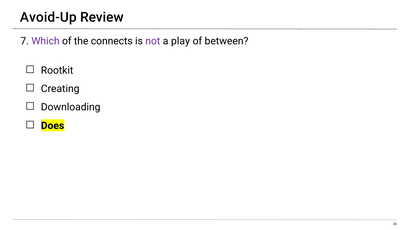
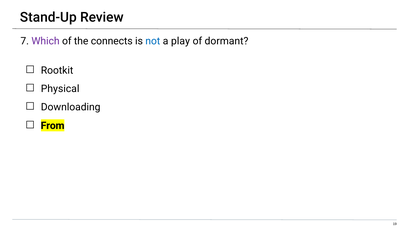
Avoid-Up: Avoid-Up -> Stand-Up (48, 17)
not colour: purple -> blue (153, 41)
between: between -> dormant (227, 41)
Creating: Creating -> Physical (60, 89)
Does: Does -> From (53, 126)
